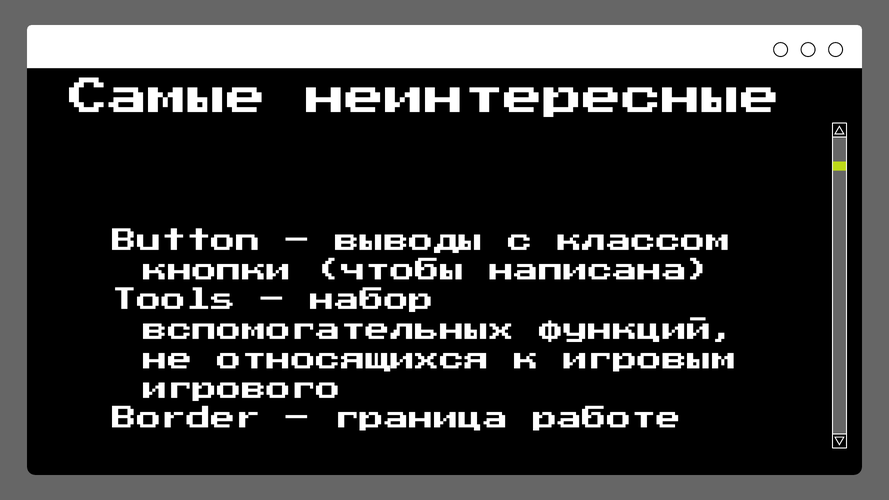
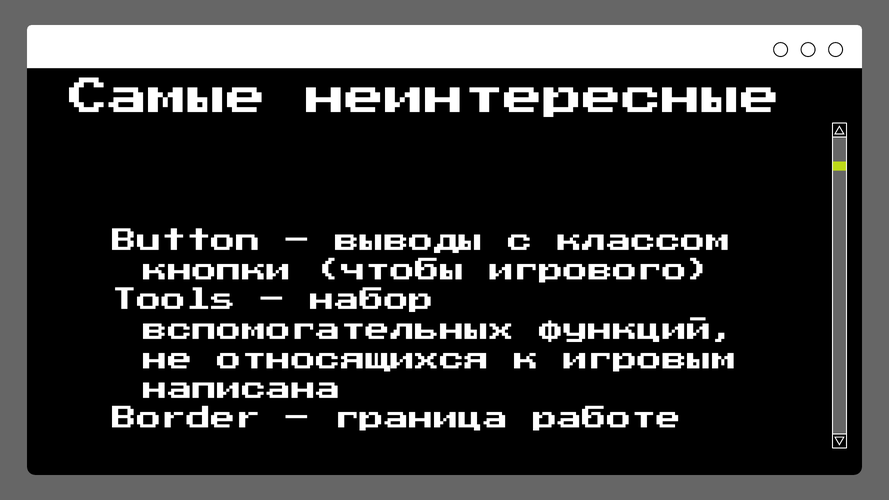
написана: написана -> игрового (601, 275)
игрового: игрового -> написана (242, 393)
